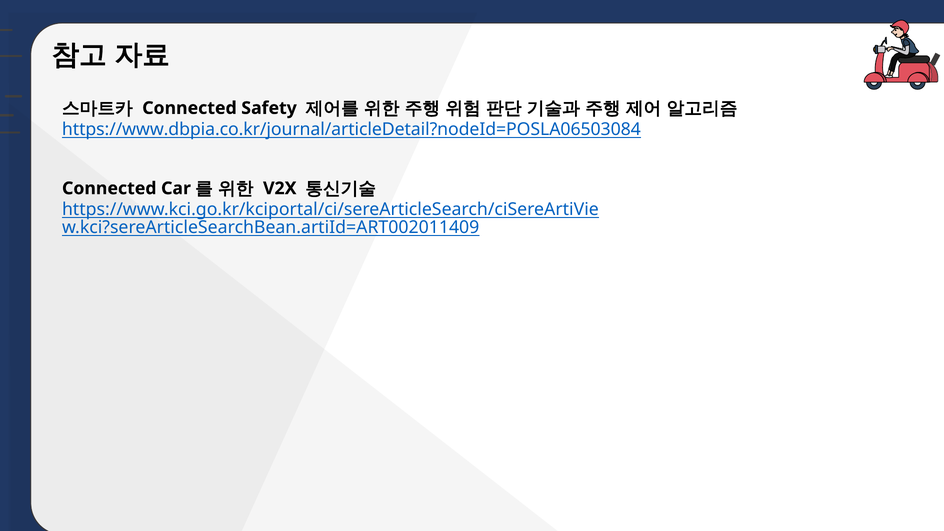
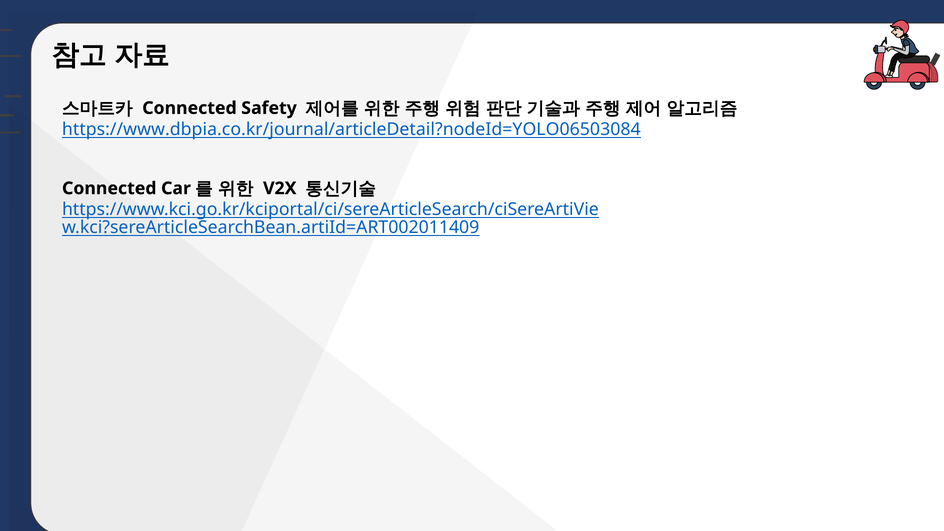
https://www.dbpia.co.kr/journal/articleDetail?nodeId=POSLA06503084: https://www.dbpia.co.kr/journal/articleDetail?nodeId=POSLA06503084 -> https://www.dbpia.co.kr/journal/articleDetail?nodeId=YOLO06503084 (351, 129)
